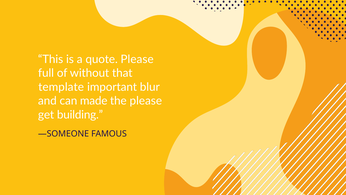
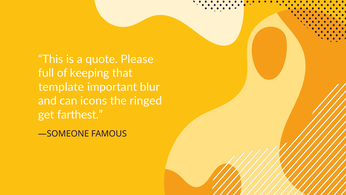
without: without -> keeping (90, 73)
made: made -> icons (94, 101)
the please: please -> ringed (146, 101)
building: building -> farthest (80, 114)
